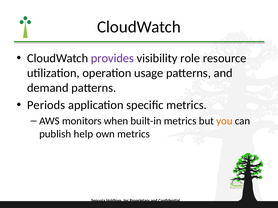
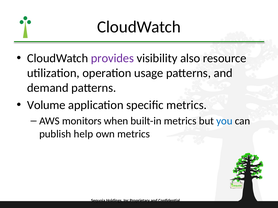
role: role -> also (190, 58)
Periods: Periods -> Volume (46, 105)
you colour: orange -> blue (224, 121)
